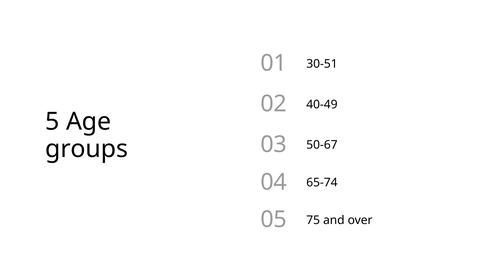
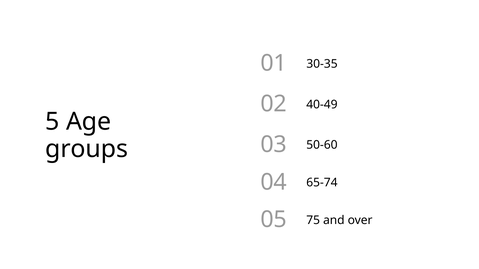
30-51: 30-51 -> 30-35 (322, 64)
50-67: 50-67 -> 50-60 (322, 145)
